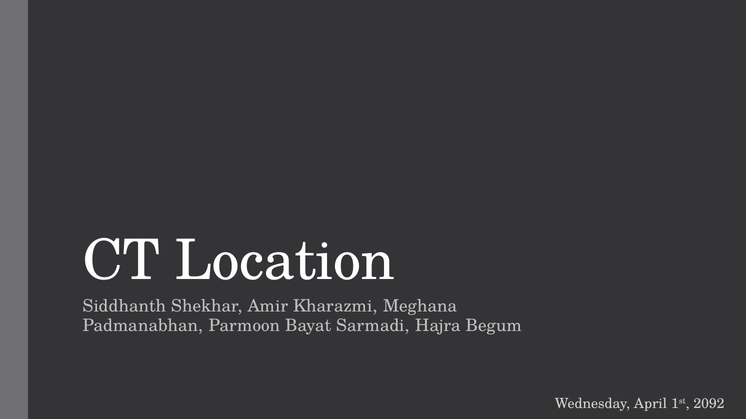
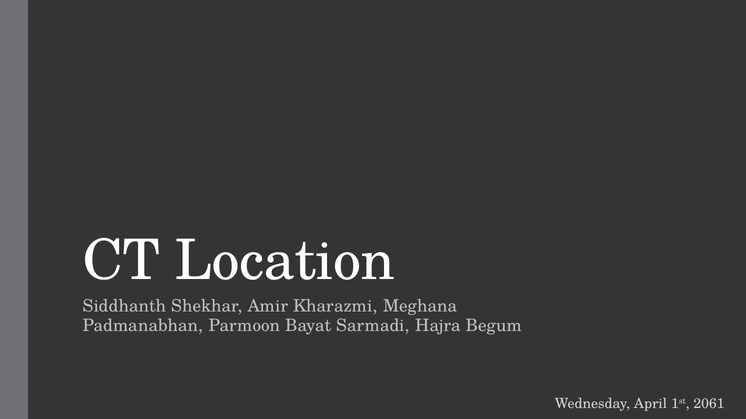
2092: 2092 -> 2061 (709, 404)
